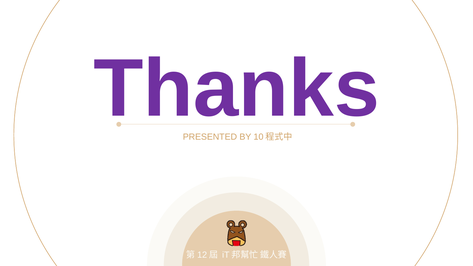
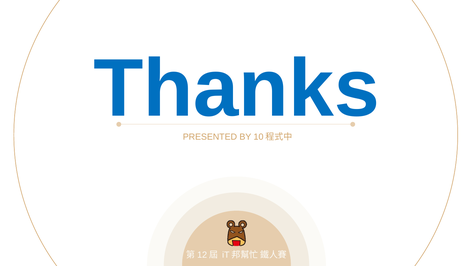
Thanks colour: purple -> blue (236, 89)
